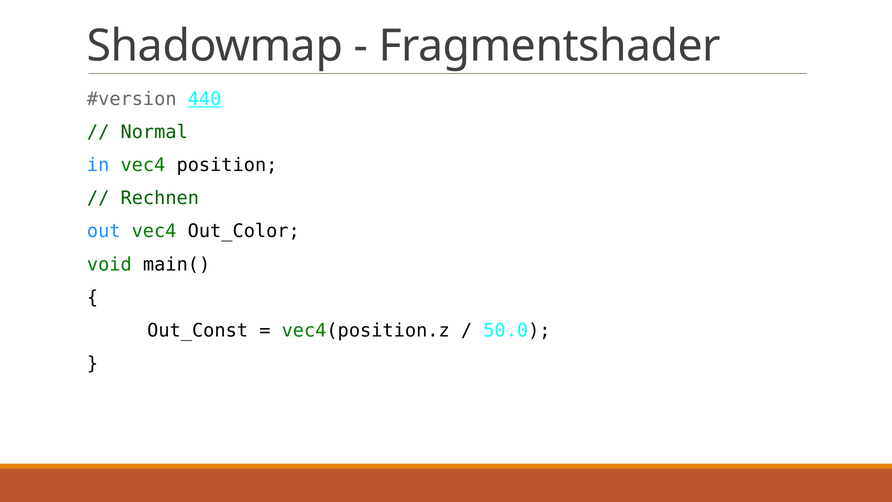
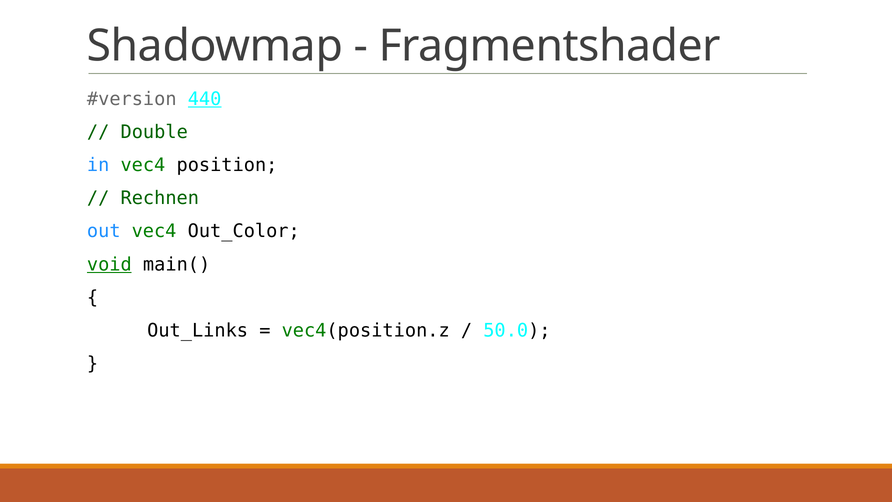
Normal: Normal -> Double (154, 132)
void underline: none -> present (109, 264)
Out_Const: Out_Const -> Out_Links (198, 330)
